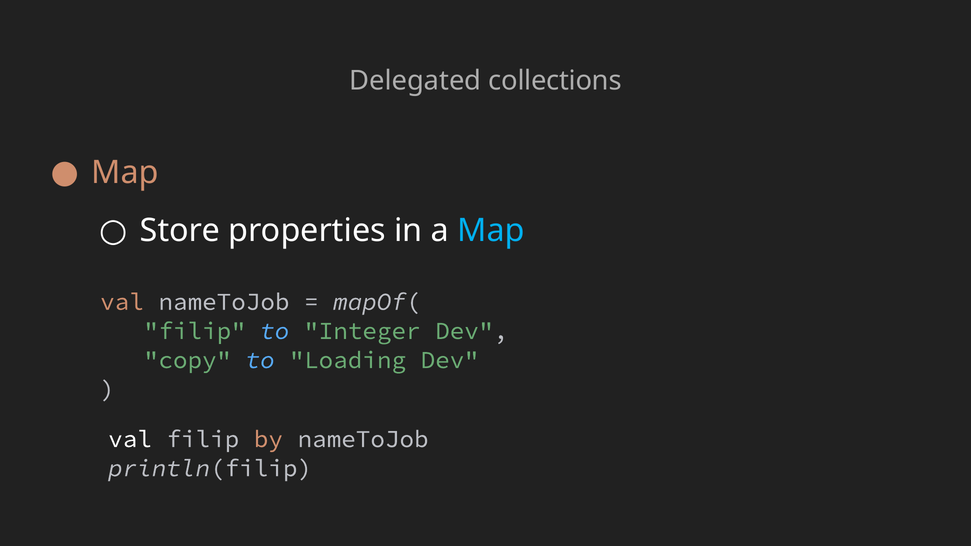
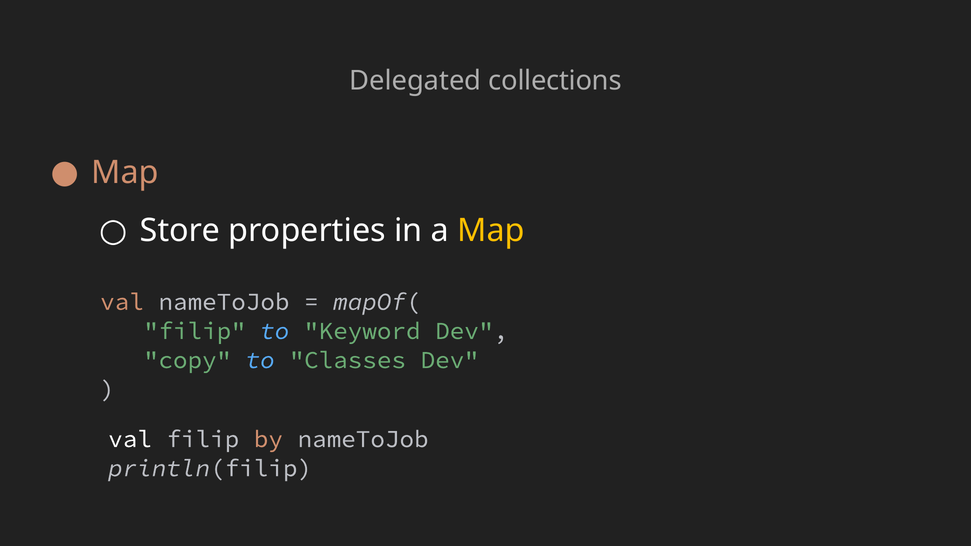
Map colour: light blue -> yellow (491, 231)
Integer: Integer -> Keyword (362, 331)
Loading: Loading -> Classes (348, 360)
